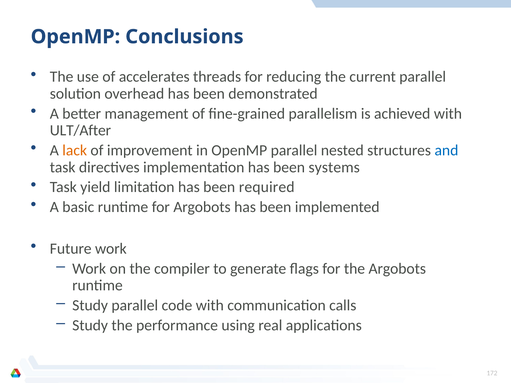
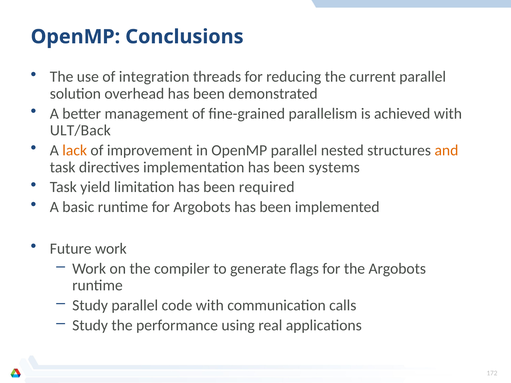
accelerates: accelerates -> integration (154, 77)
ULT/After: ULT/After -> ULT/Back (80, 131)
and colour: blue -> orange (446, 150)
